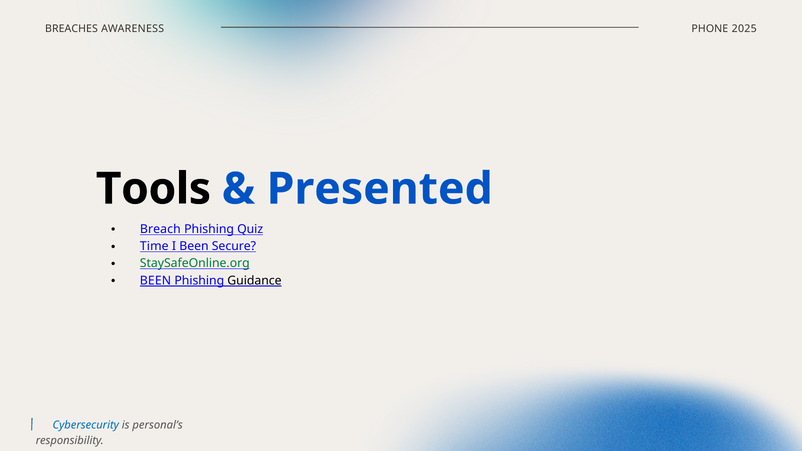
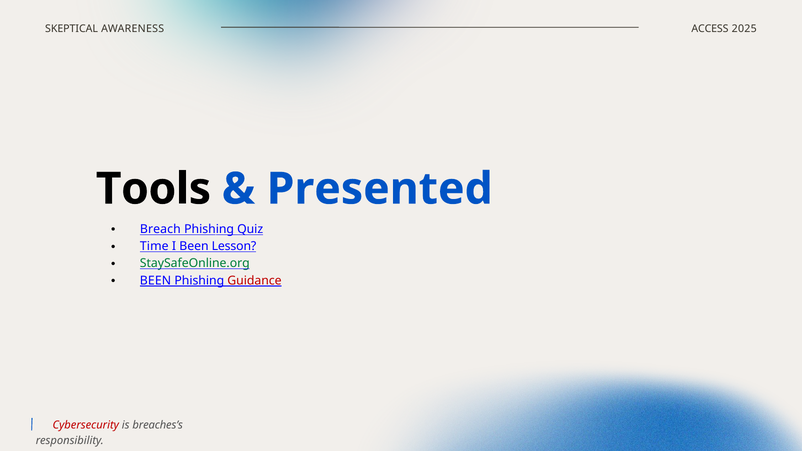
BREACHES: BREACHES -> SKEPTICAL (72, 29)
PHONE: PHONE -> ACCESS (710, 29)
Secure: Secure -> Lesson (234, 246)
Guidance colour: black -> red (254, 281)
Cybersecurity colour: blue -> red (86, 425)
personal’s: personal’s -> breaches’s (158, 425)
